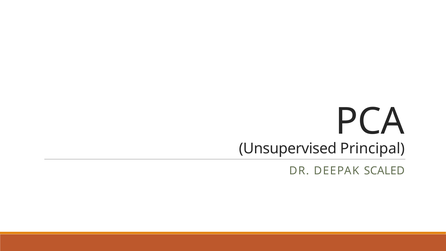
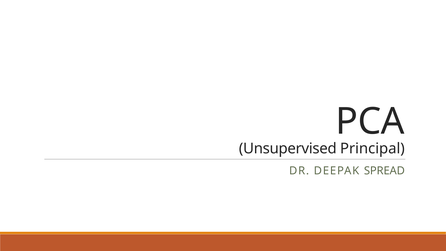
SCALED: SCALED -> SPREAD (384, 171)
